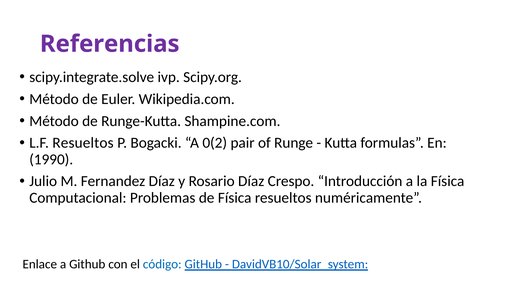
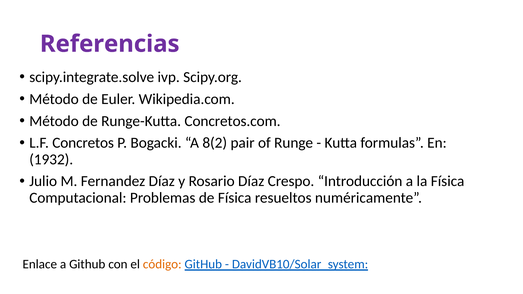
Shampine.com: Shampine.com -> Concretos.com (232, 121)
L.F Resueltos: Resueltos -> Concretos (83, 143)
0(2: 0(2 -> 8(2 (215, 143)
1990: 1990 -> 1932 (51, 159)
código colour: blue -> orange (162, 264)
